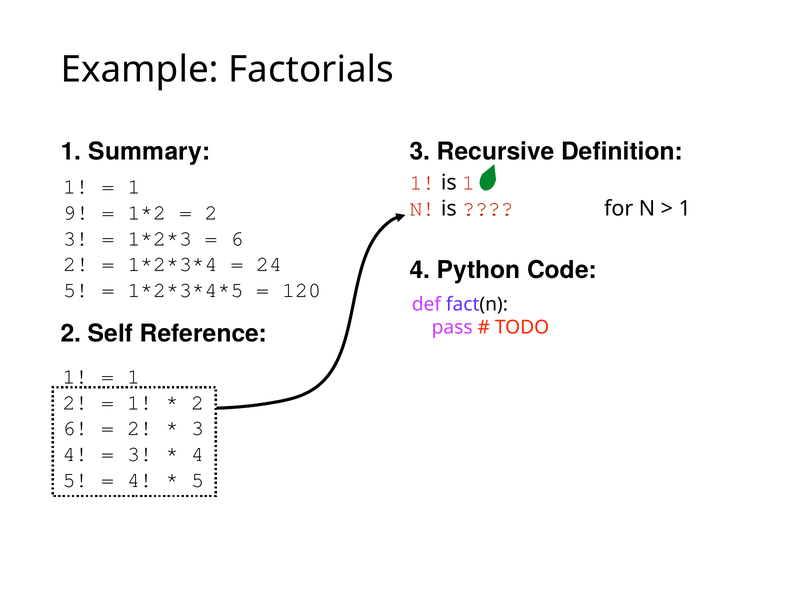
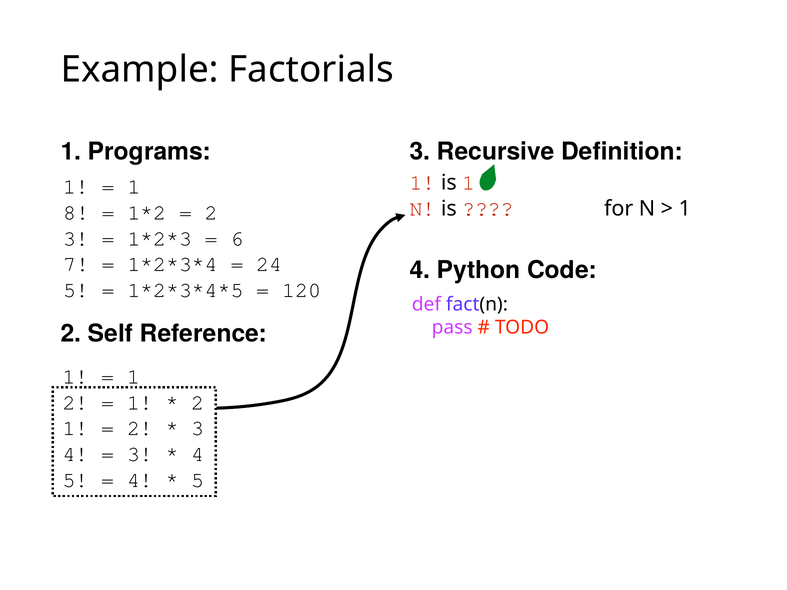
Summary: Summary -> Programs (149, 152)
9: 9 -> 8 (76, 213)
2: 2 -> 7 (76, 264)
6: 6 -> 1 (76, 429)
